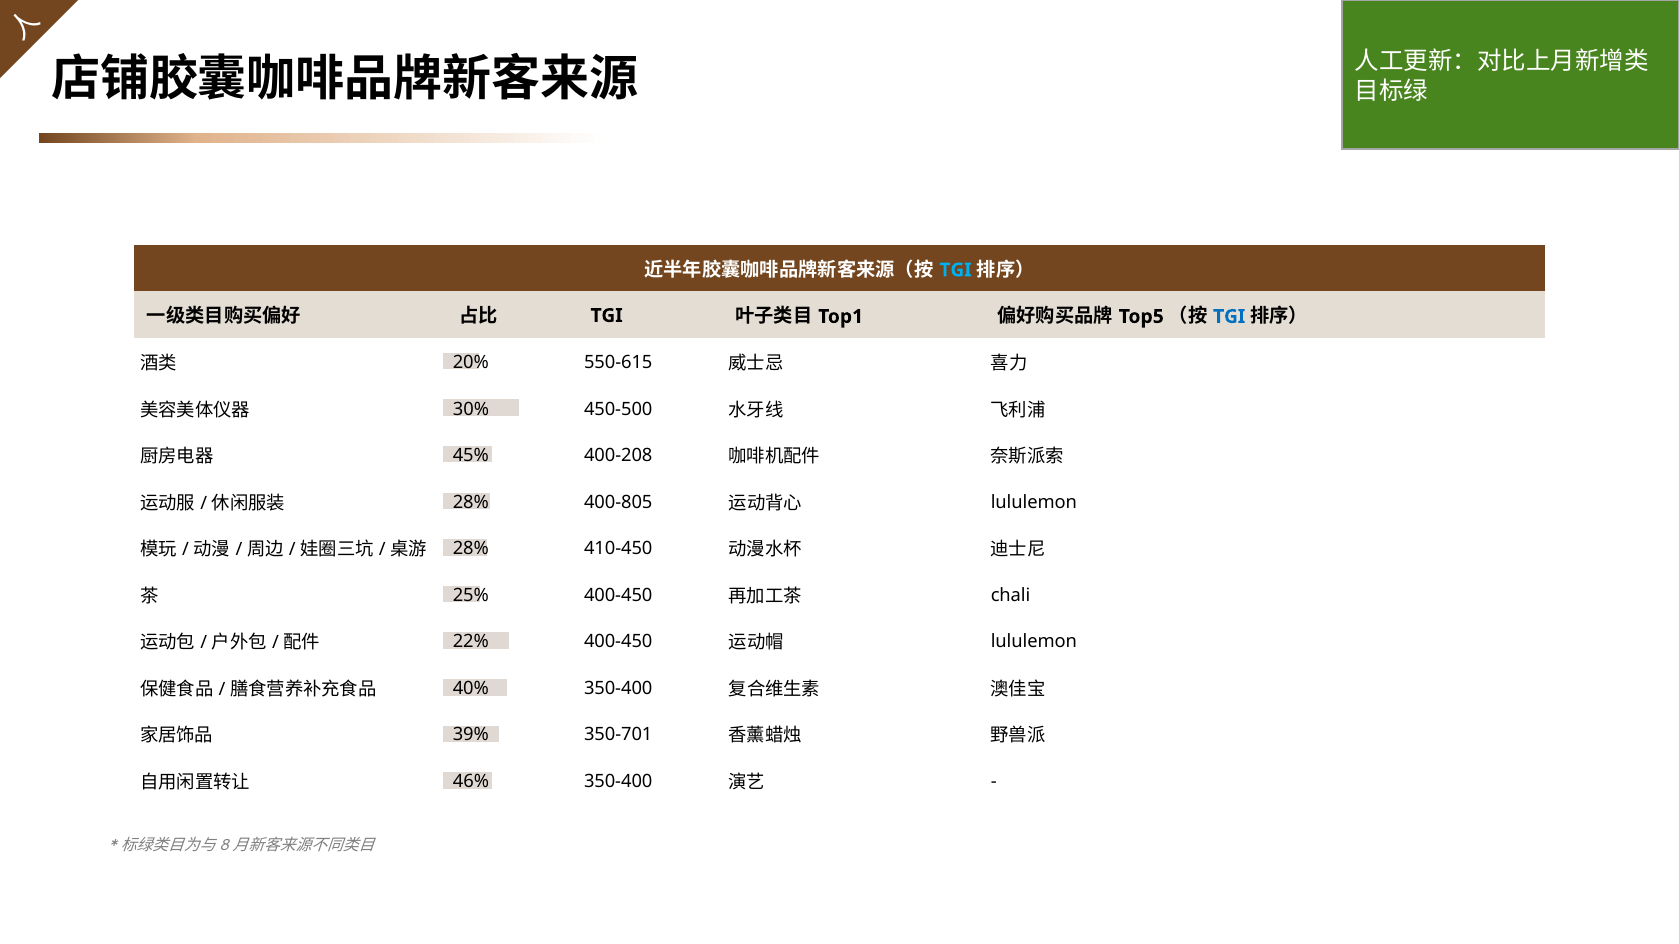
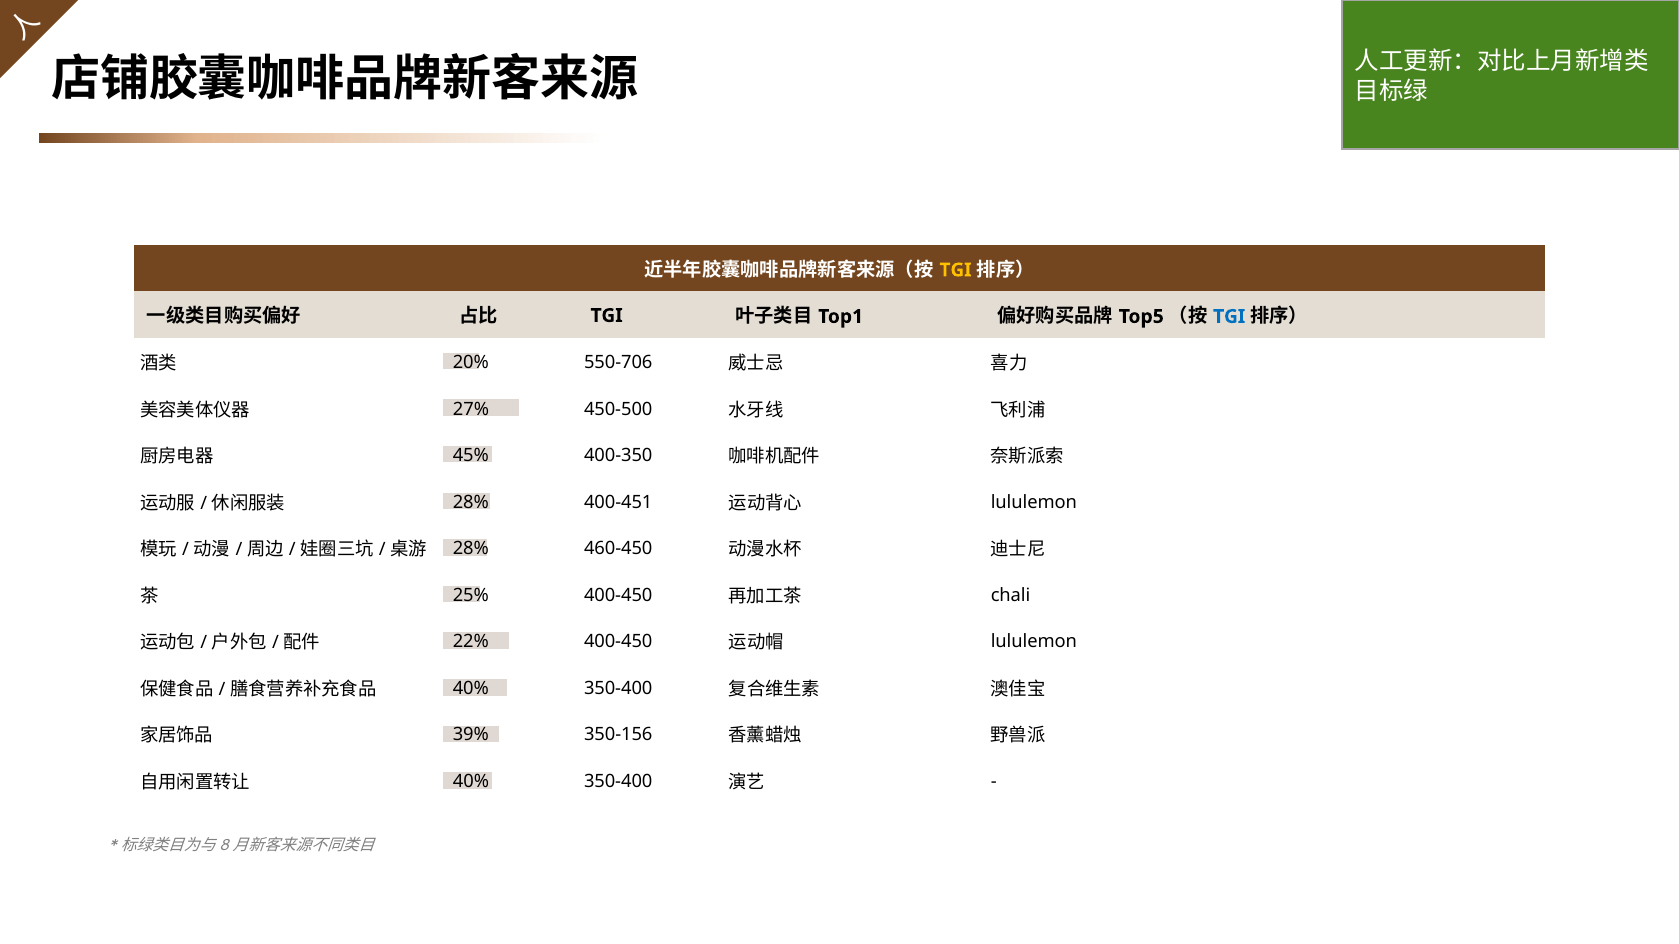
TGI colour: light blue -> yellow (956, 270)
550-615: 550-615 -> 550-706 (618, 363)
30%: 30% -> 27% (471, 409)
400-208: 400-208 -> 400-350 (618, 456)
400-805: 400-805 -> 400-451 (618, 502)
410-450: 410-450 -> 460-450 (618, 549)
350-701: 350-701 -> 350-156 (618, 735)
46%: 46% -> 40% (471, 782)
